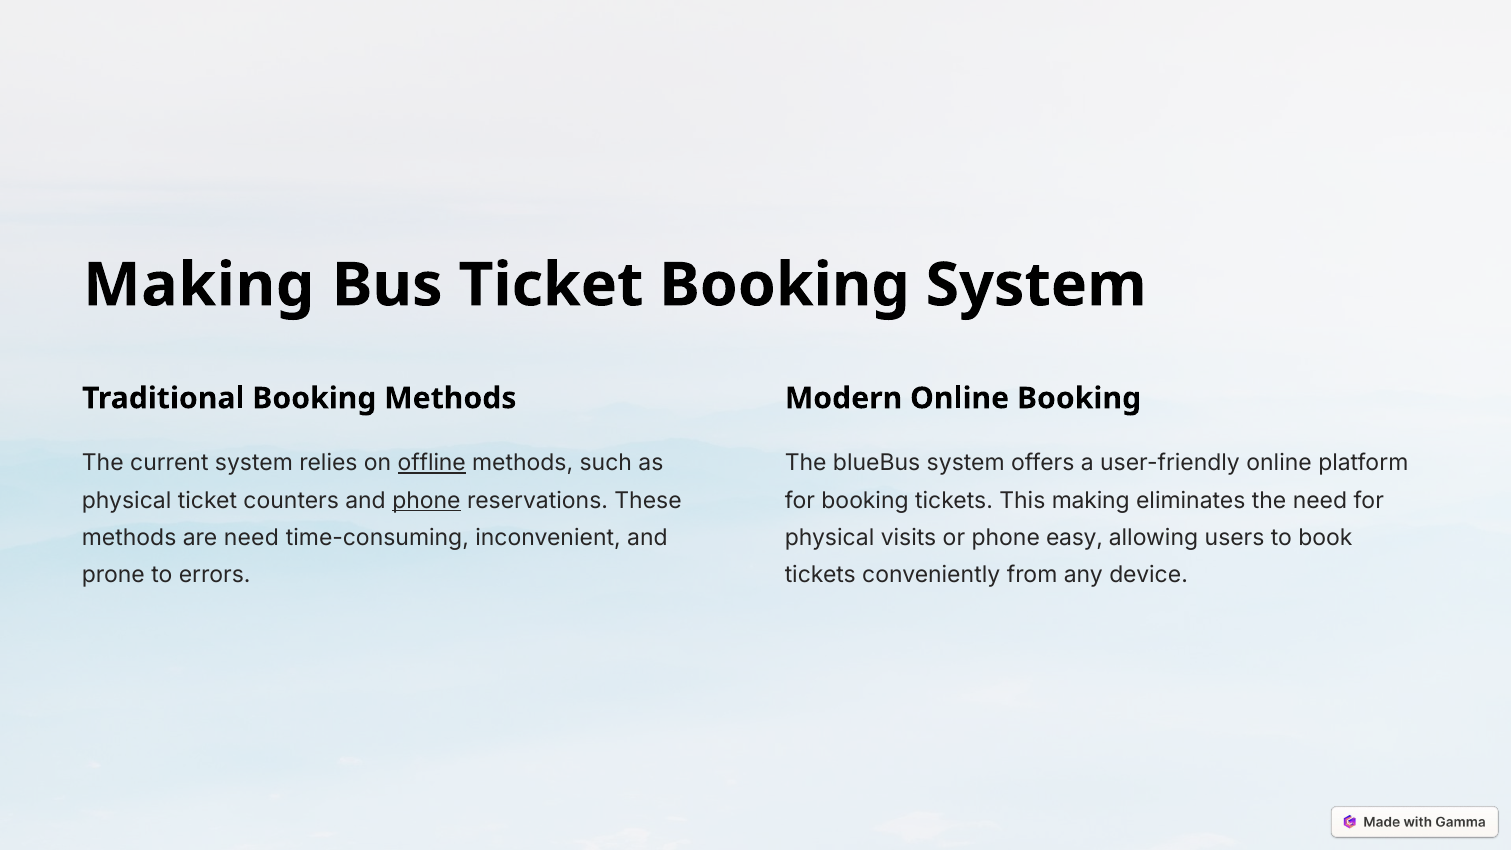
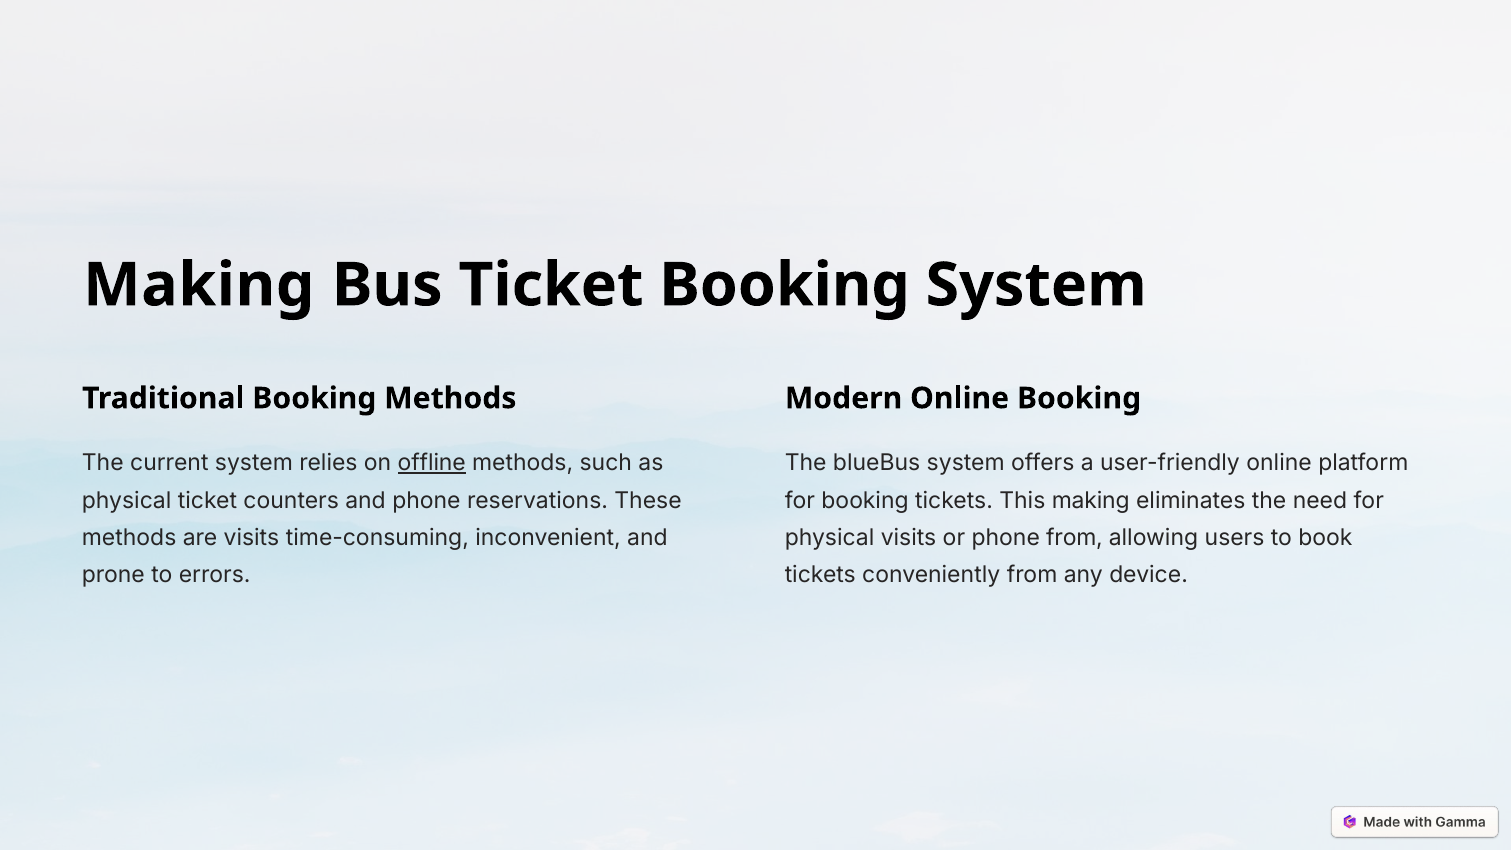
phone underline: present -> none (426, 501)
are need: need -> visits (251, 538)
phone easy: easy -> from (1074, 538)
